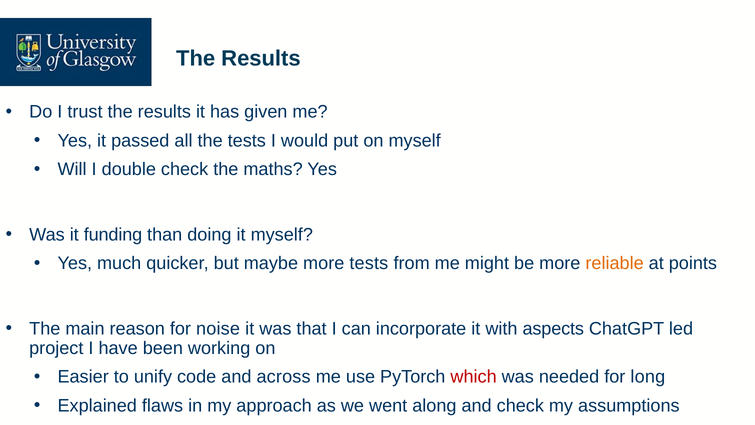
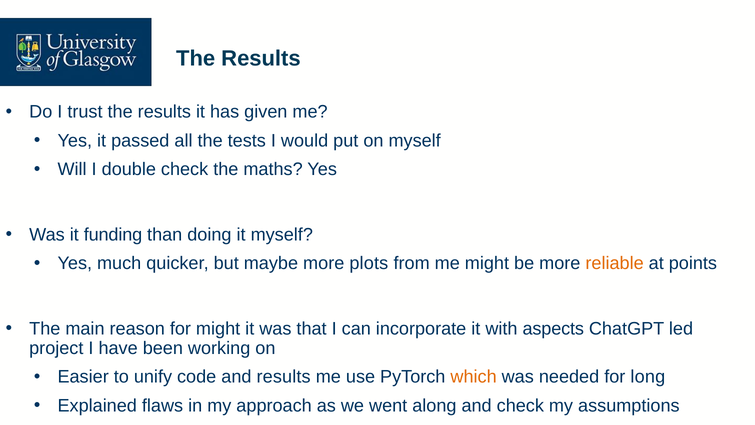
more tests: tests -> plots (369, 263)
for noise: noise -> might (218, 328)
and across: across -> results (284, 377)
which colour: red -> orange (474, 377)
